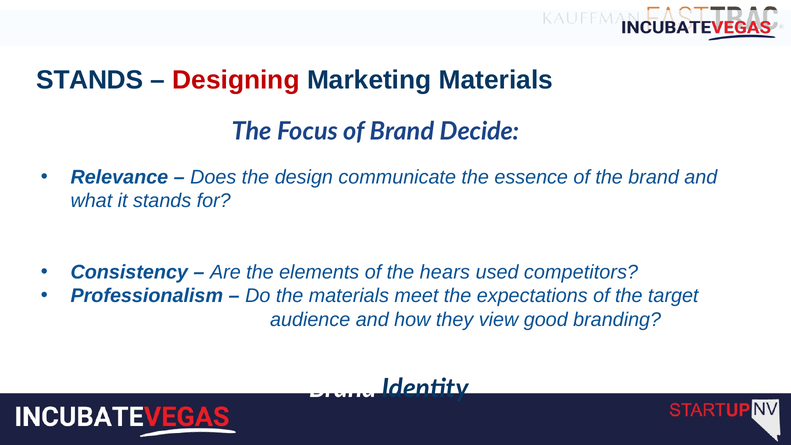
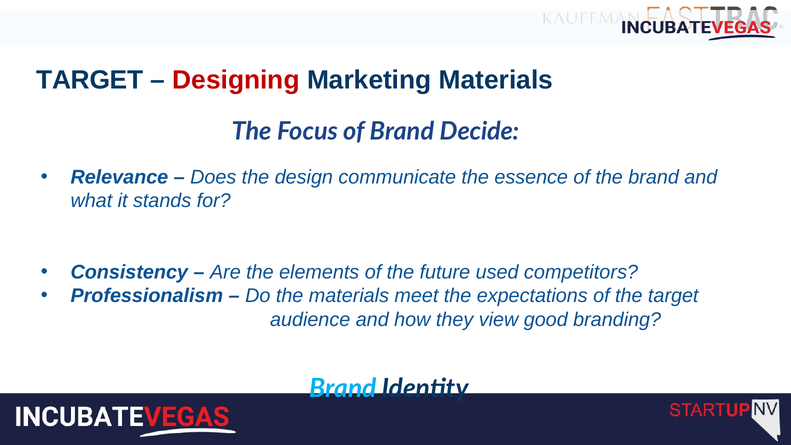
STANDS: STANDS -> TARGET (90, 80)
hears: hears -> future (445, 272)
Brand colour: white -> light blue (343, 389)
